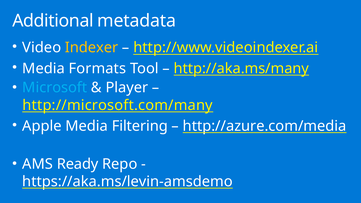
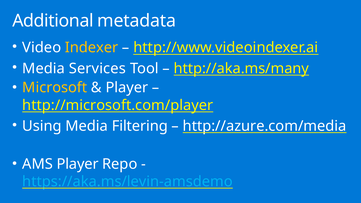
Formats: Formats -> Services (97, 68)
Microsoft colour: light blue -> yellow (55, 88)
http://microsoft.com/many: http://microsoft.com/many -> http://microsoft.com/player (118, 105)
Apple: Apple -> Using (42, 126)
AMS Ready: Ready -> Player (78, 164)
https://aka.ms/levin-amsdemo colour: white -> light blue (127, 182)
